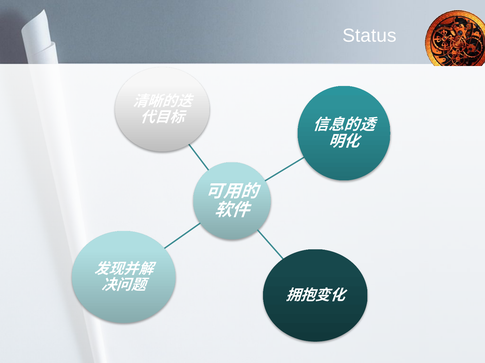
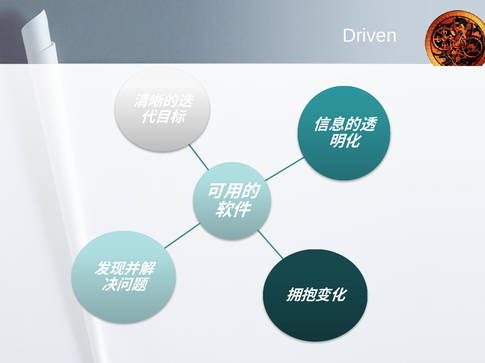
Status: Status -> Driven (370, 36)
